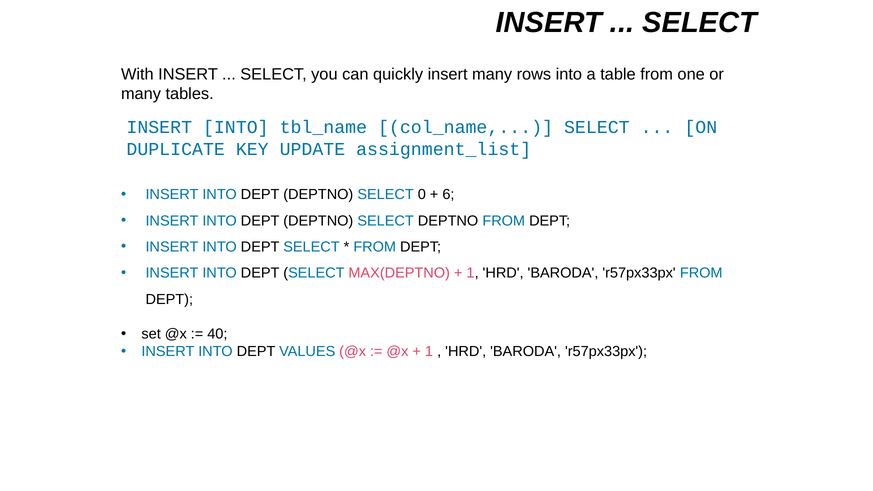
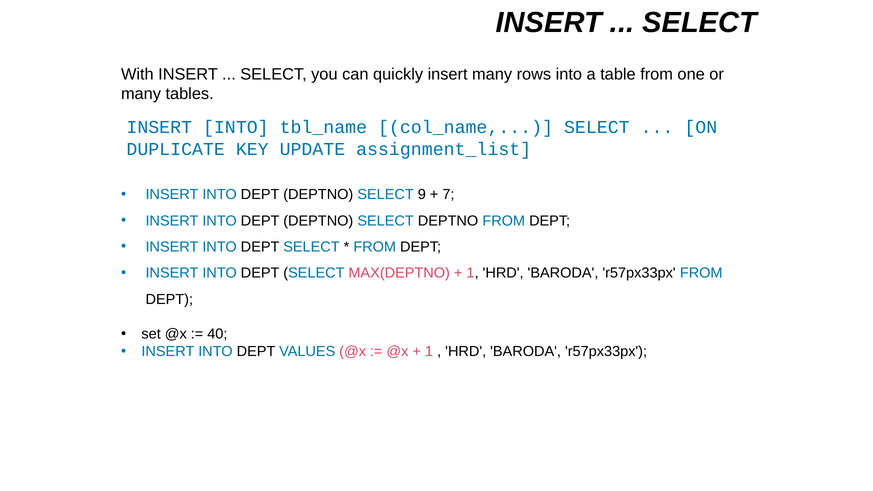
0: 0 -> 9 (422, 195)
6: 6 -> 7 (448, 195)
